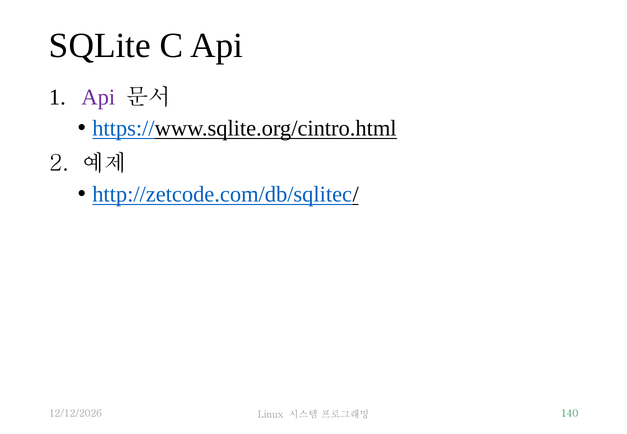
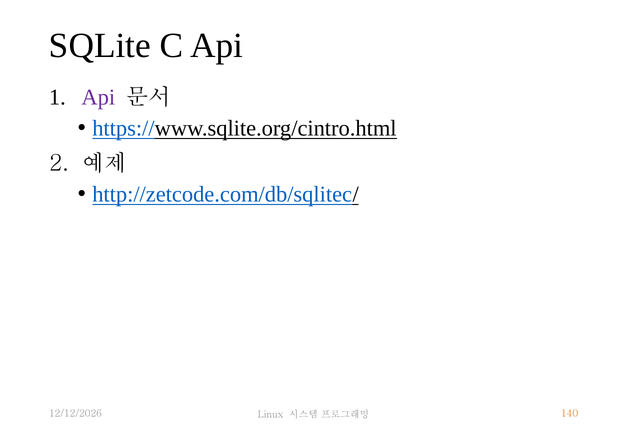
140 colour: green -> orange (570, 414)
